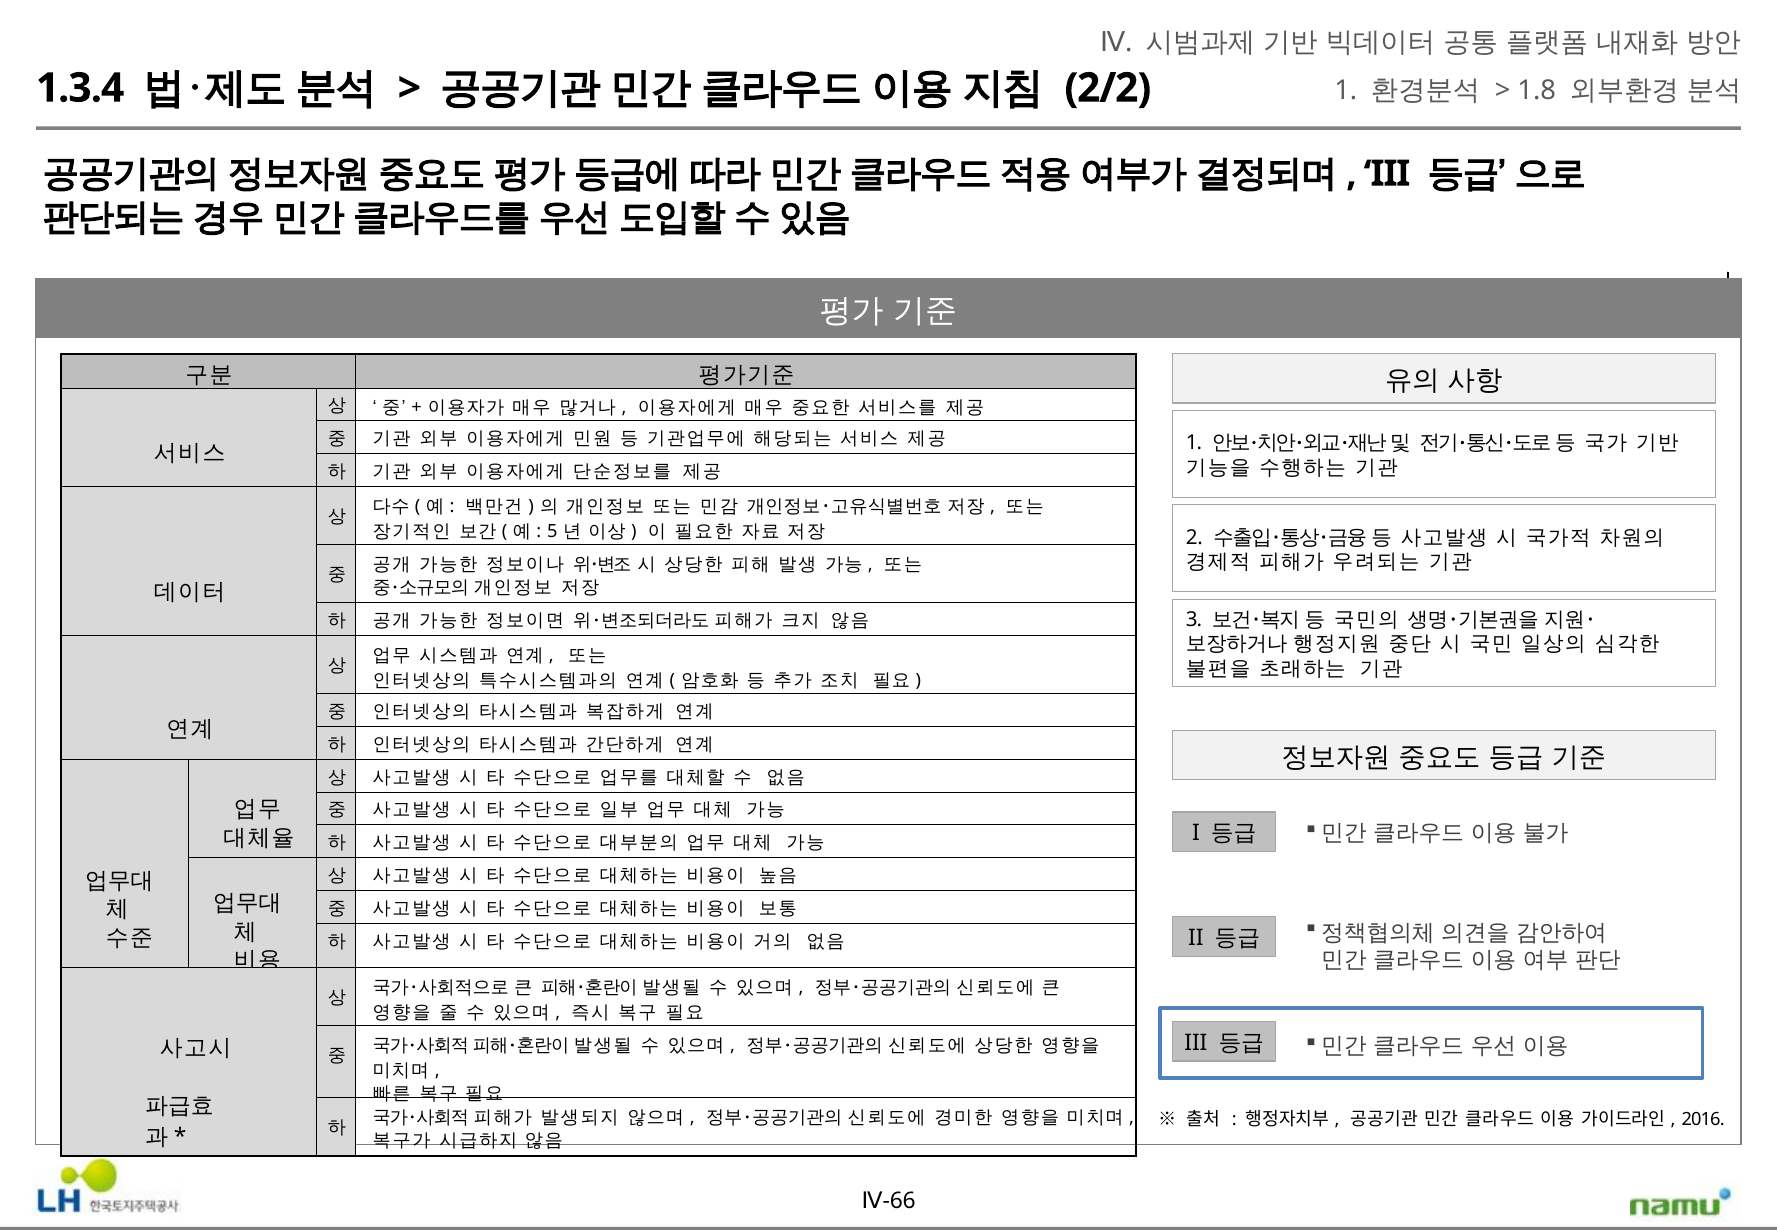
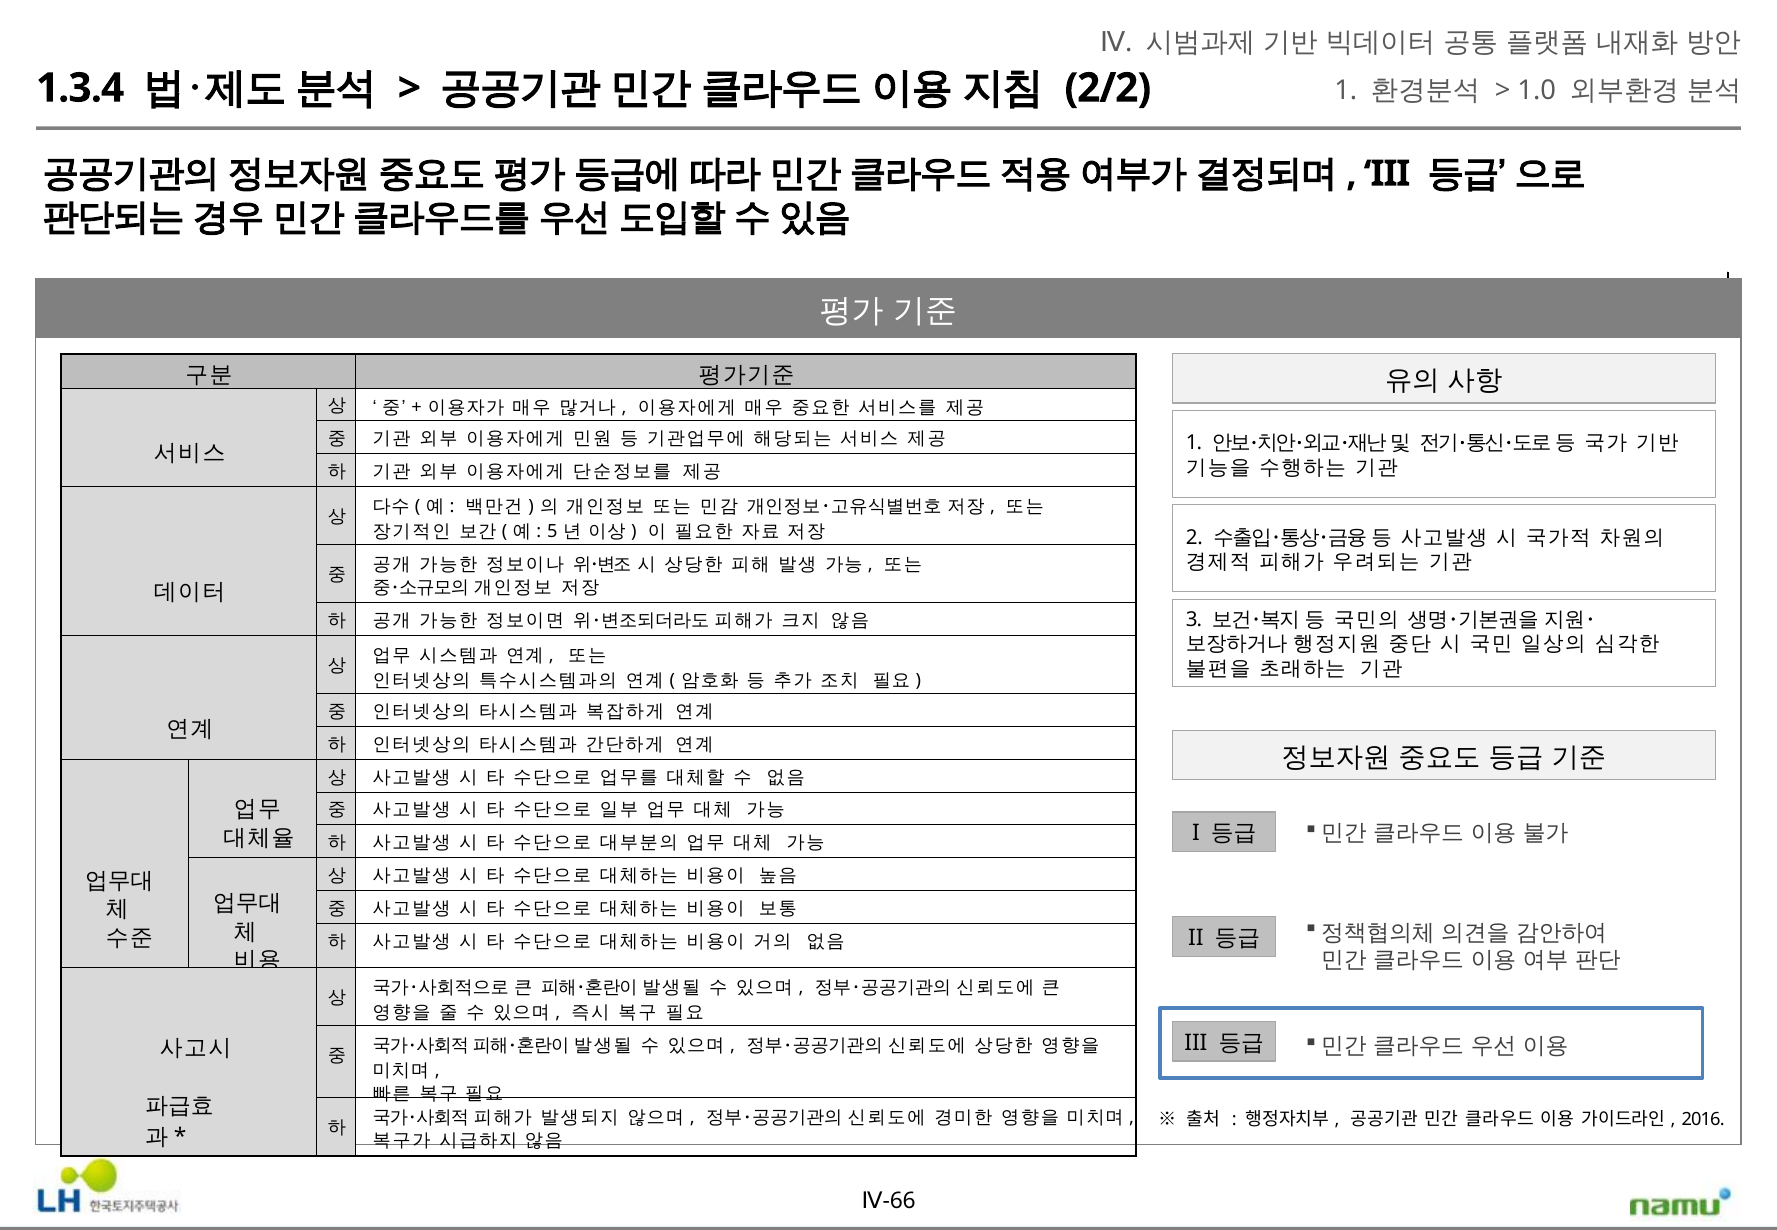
1.8: 1.8 -> 1.0 (1537, 91)
